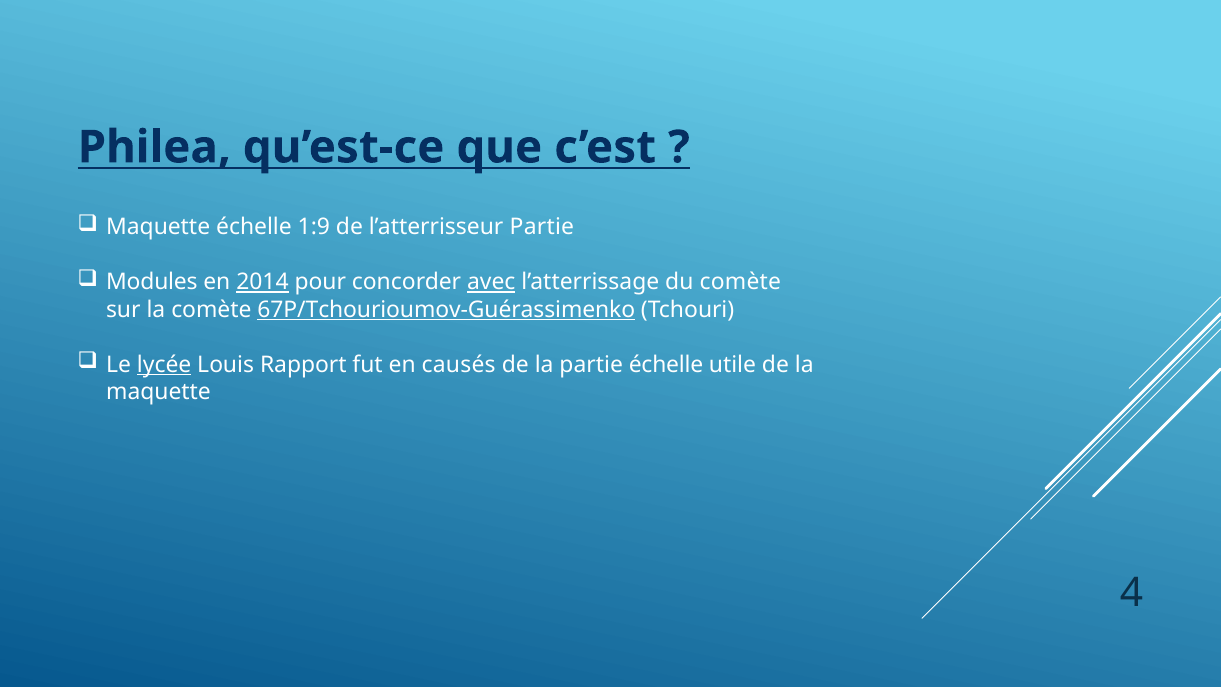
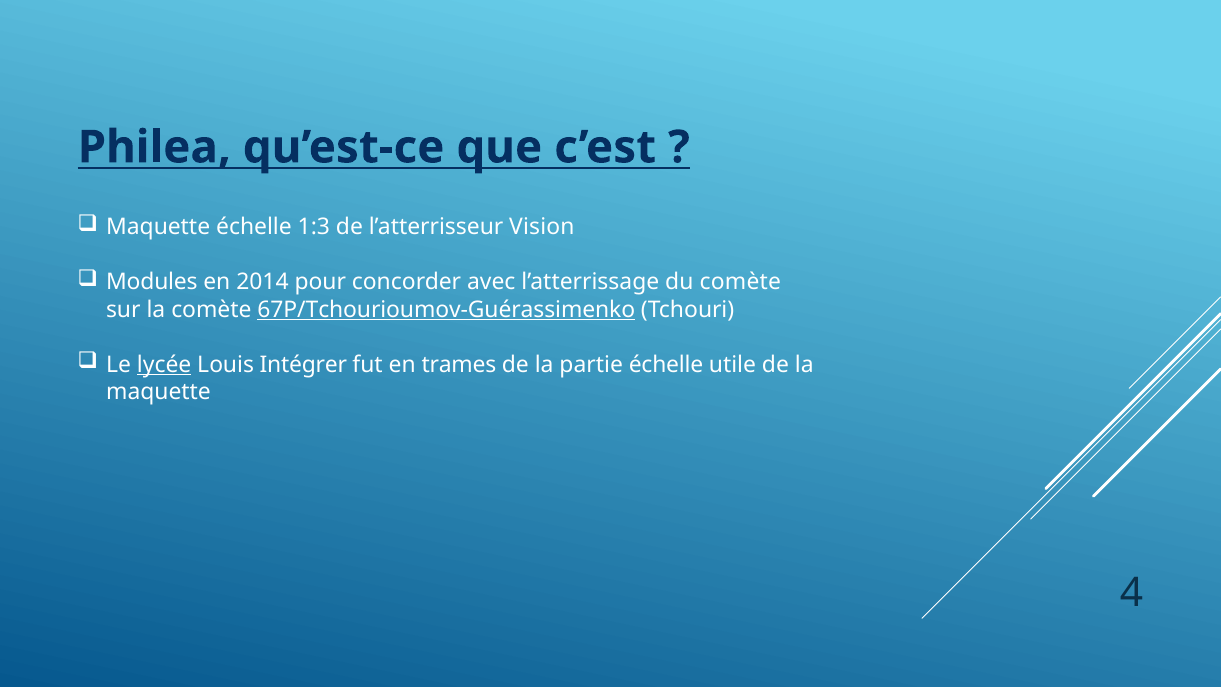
1:9: 1:9 -> 1:3 (314, 227)
l’atterrisseur Partie: Partie -> Vision (542, 227)
2014 underline: present -> none (263, 282)
avec underline: present -> none (491, 282)
Rapport: Rapport -> Intégrer (303, 365)
causés: causés -> trames (459, 365)
